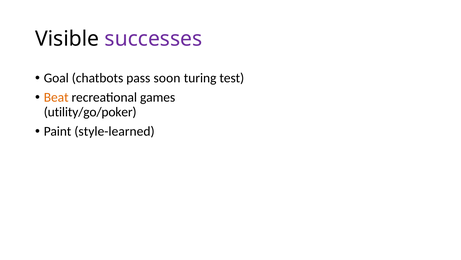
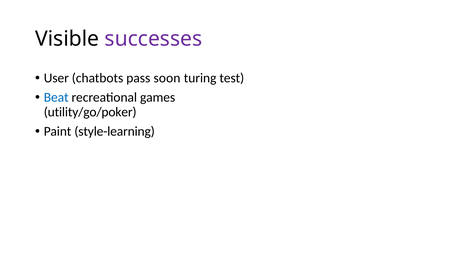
Goal: Goal -> User (56, 78)
Beat colour: orange -> blue (56, 97)
style-learned: style-learned -> style-learning (115, 131)
